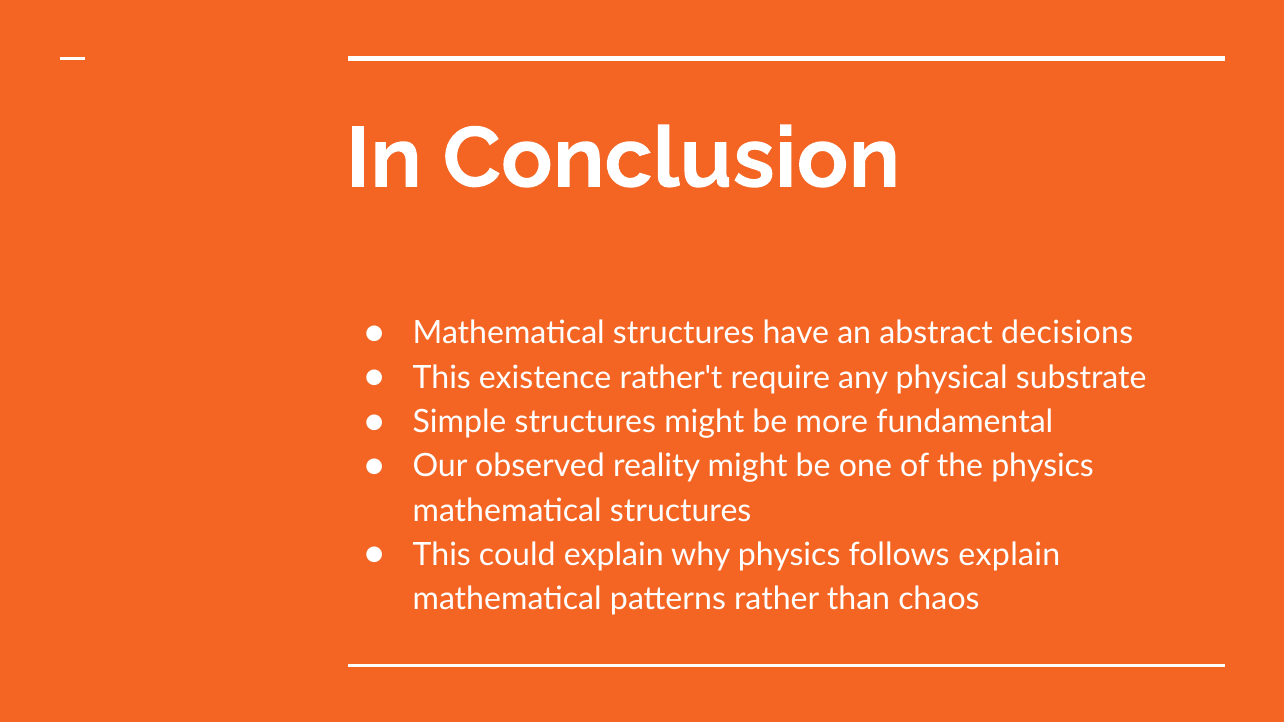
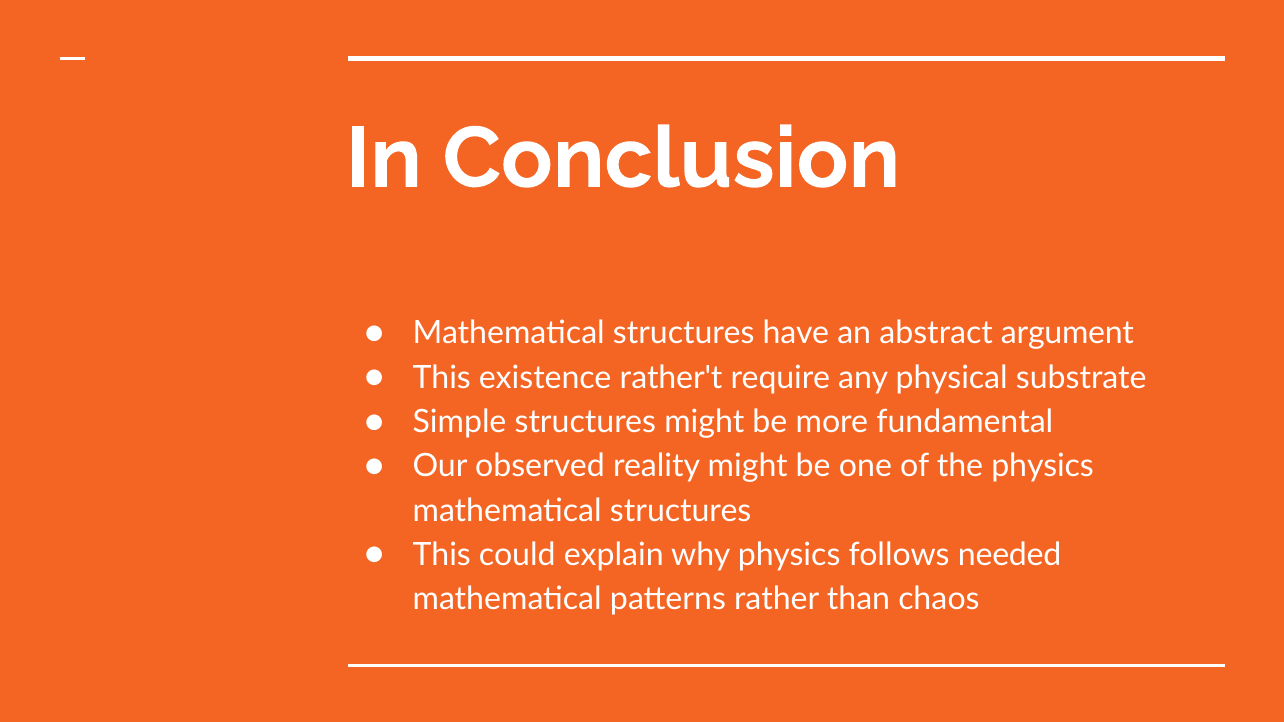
decisions: decisions -> argument (1067, 334)
follows explain: explain -> needed (1010, 555)
